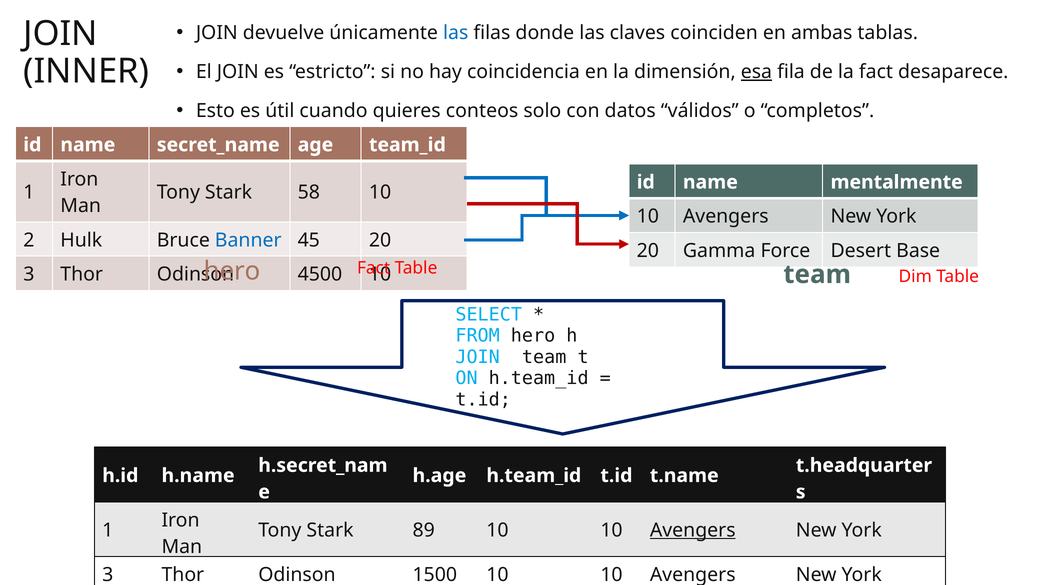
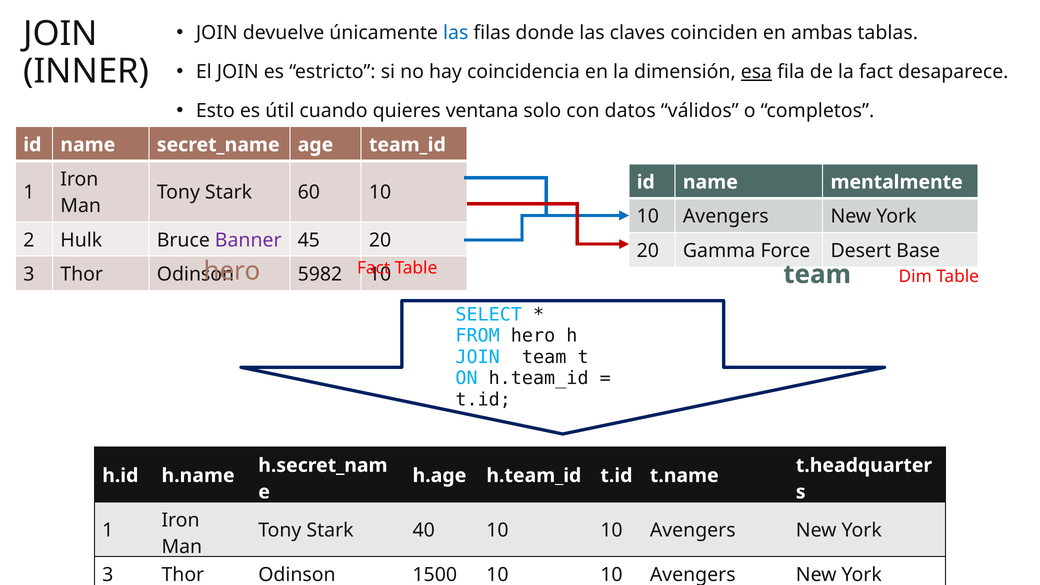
conteos: conteos -> ventana (482, 111)
58: 58 -> 60 (309, 192)
Banner colour: blue -> purple (248, 240)
4500: 4500 -> 5982 (320, 274)
89: 89 -> 40 (424, 530)
Avengers underline: present -> none (693, 530)
